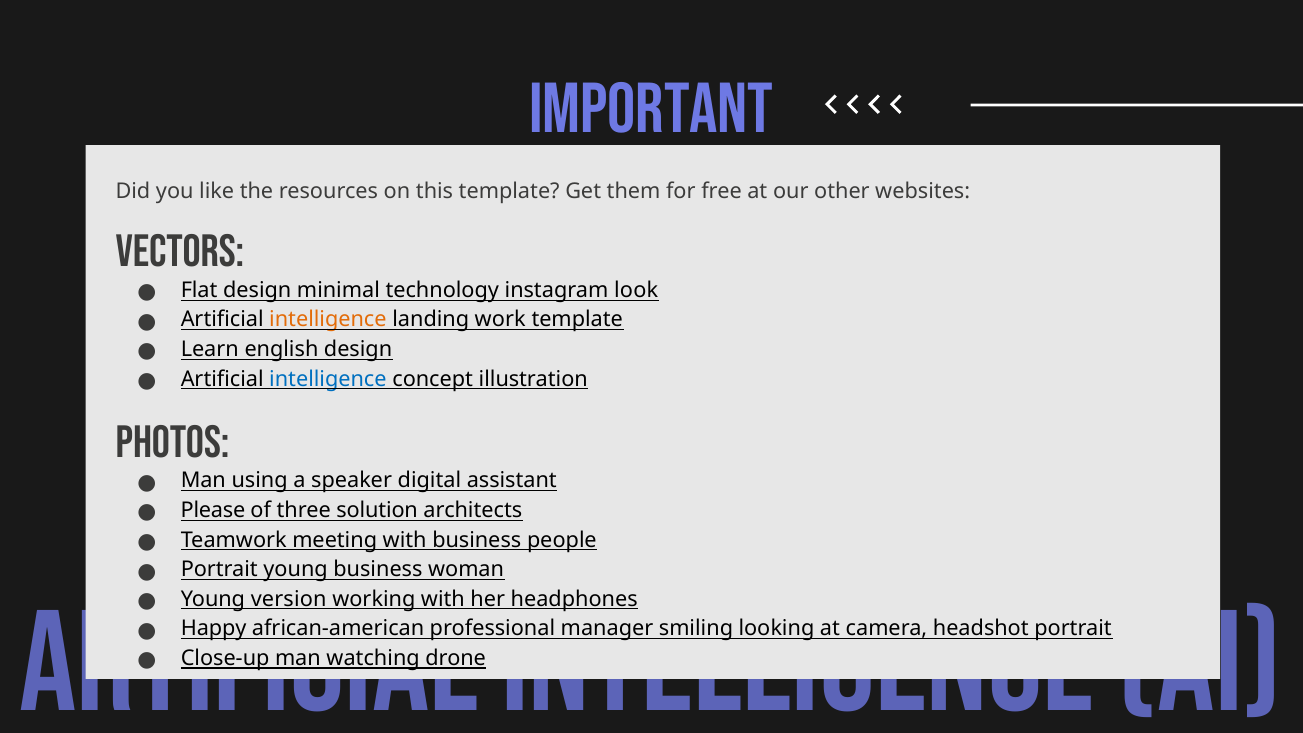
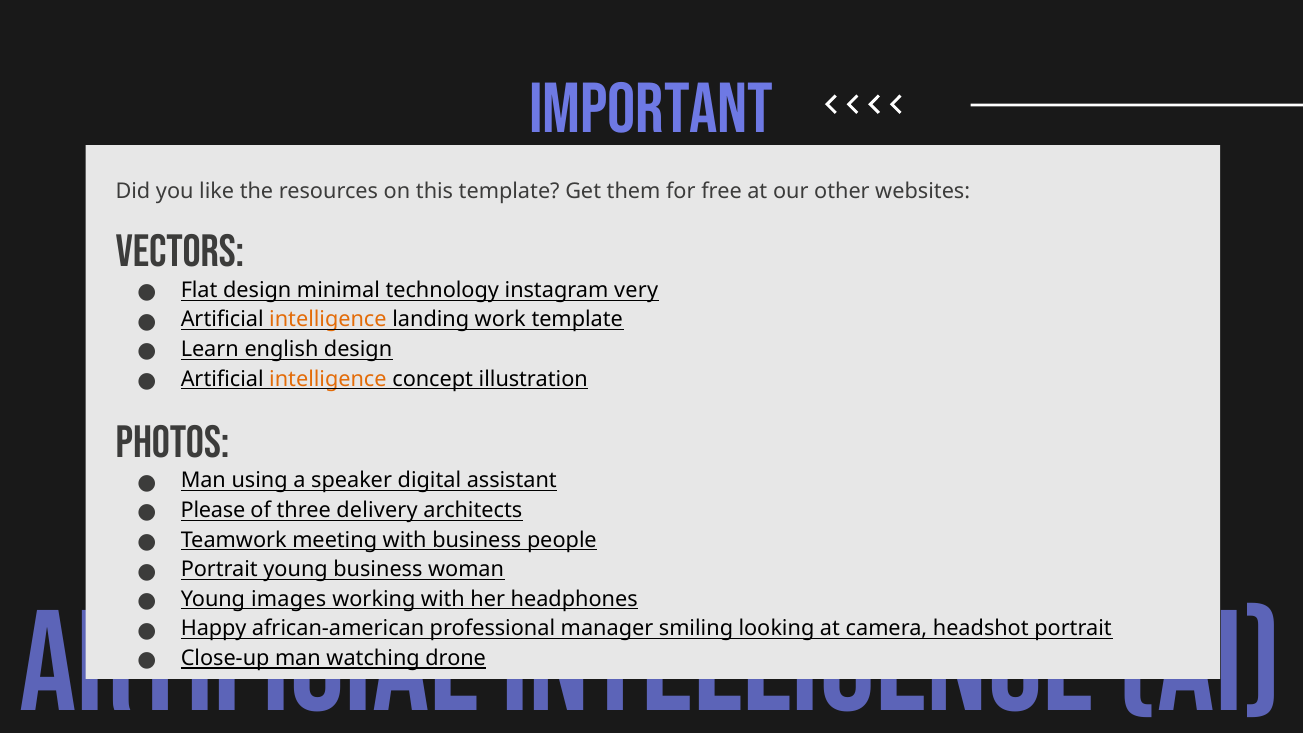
look: look -> very (636, 290)
intelligence colour: blue -> orange (328, 379)
solution: solution -> delivery (377, 510)
version: version -> images (289, 599)
